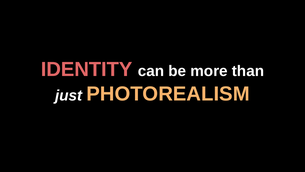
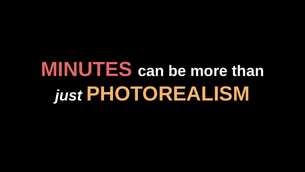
IDENTITY: IDENTITY -> MINUTES (87, 69)
